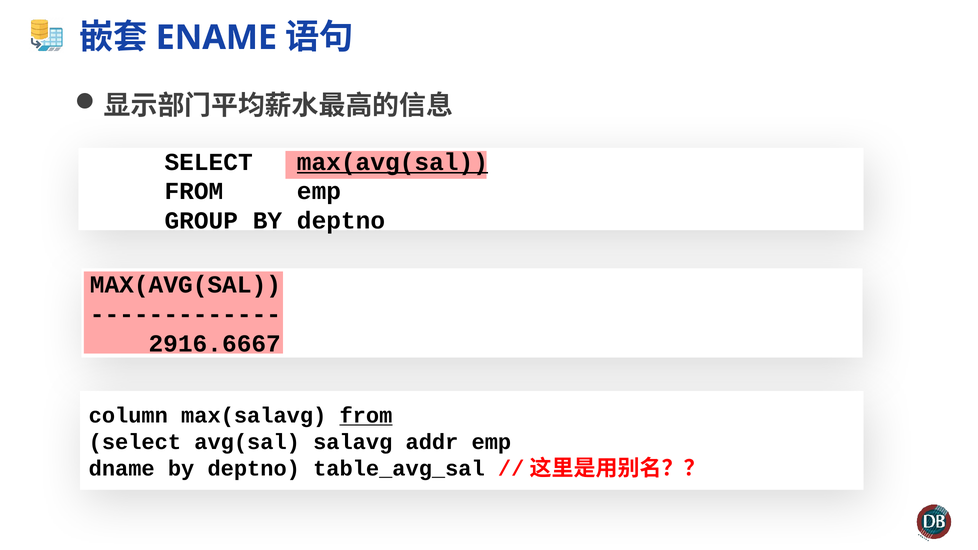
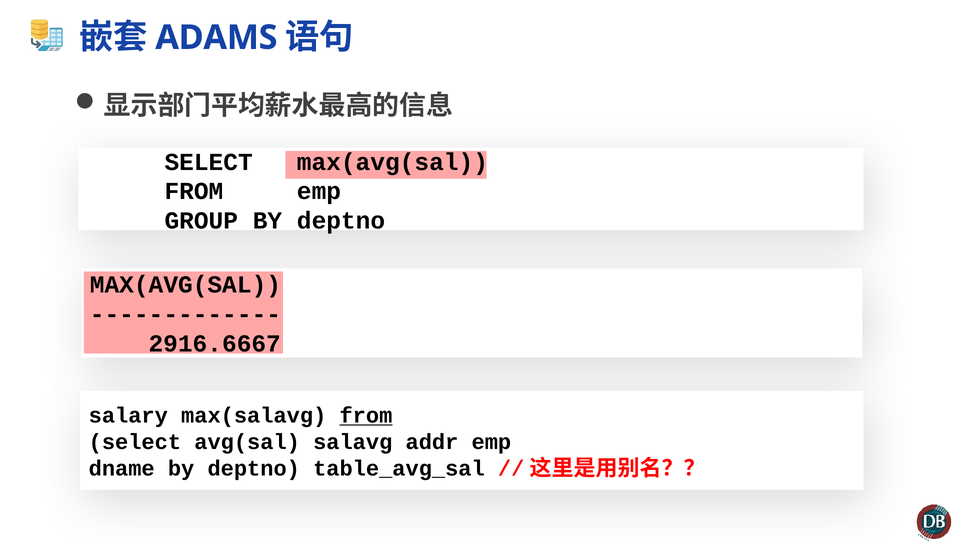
ENAME: ENAME -> ADAMS (216, 38)
max(avg(sal underline: present -> none (392, 162)
column: column -> salary (128, 416)
